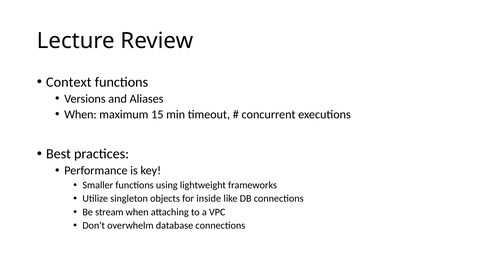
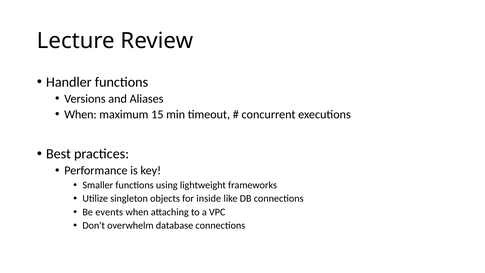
Context: Context -> Handler (69, 82)
stream: stream -> events (109, 212)
